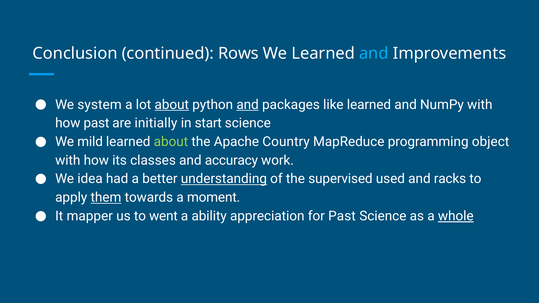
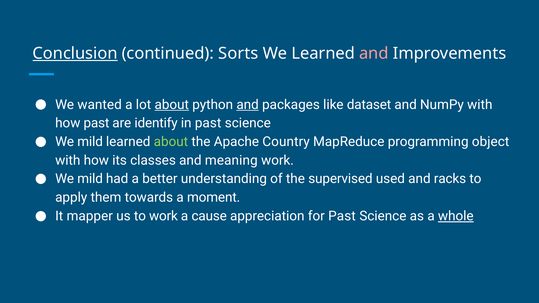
Conclusion underline: none -> present (75, 53)
Rows: Rows -> Sorts (238, 53)
and colour: light blue -> pink (374, 53)
system: system -> wanted (100, 105)
like learned: learned -> dataset (369, 105)
initially: initially -> identify (156, 123)
in start: start -> past (208, 123)
accuracy: accuracy -> meaning (231, 160)
idea: idea -> mild (90, 179)
understanding underline: present -> none (224, 179)
them underline: present -> none (106, 198)
to went: went -> work (163, 216)
ability: ability -> cause (209, 216)
